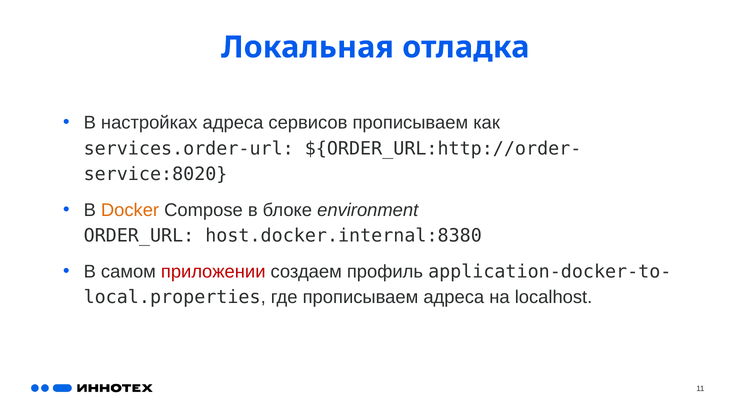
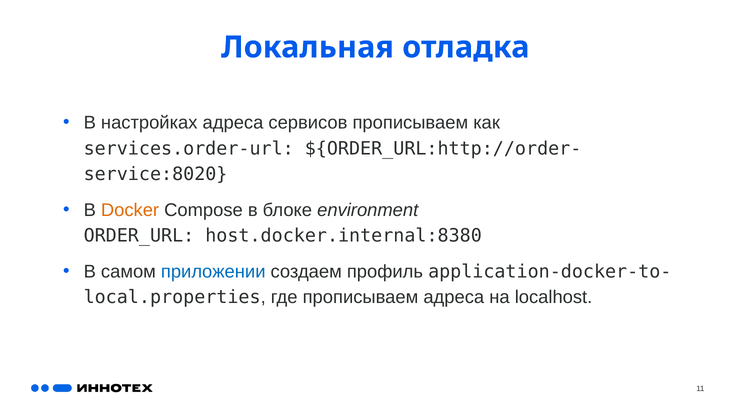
приложении colour: red -> blue (213, 272)
